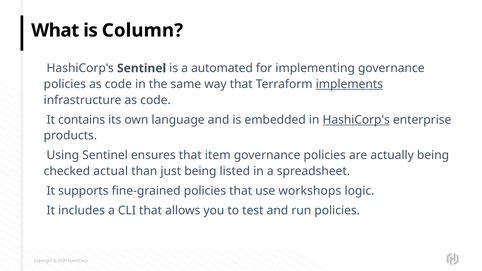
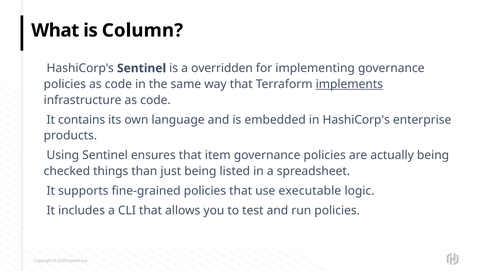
automated: automated -> overridden (222, 68)
HashiCorp's underline: present -> none (356, 120)
actual: actual -> things (111, 171)
workshops: workshops -> executable (310, 191)
